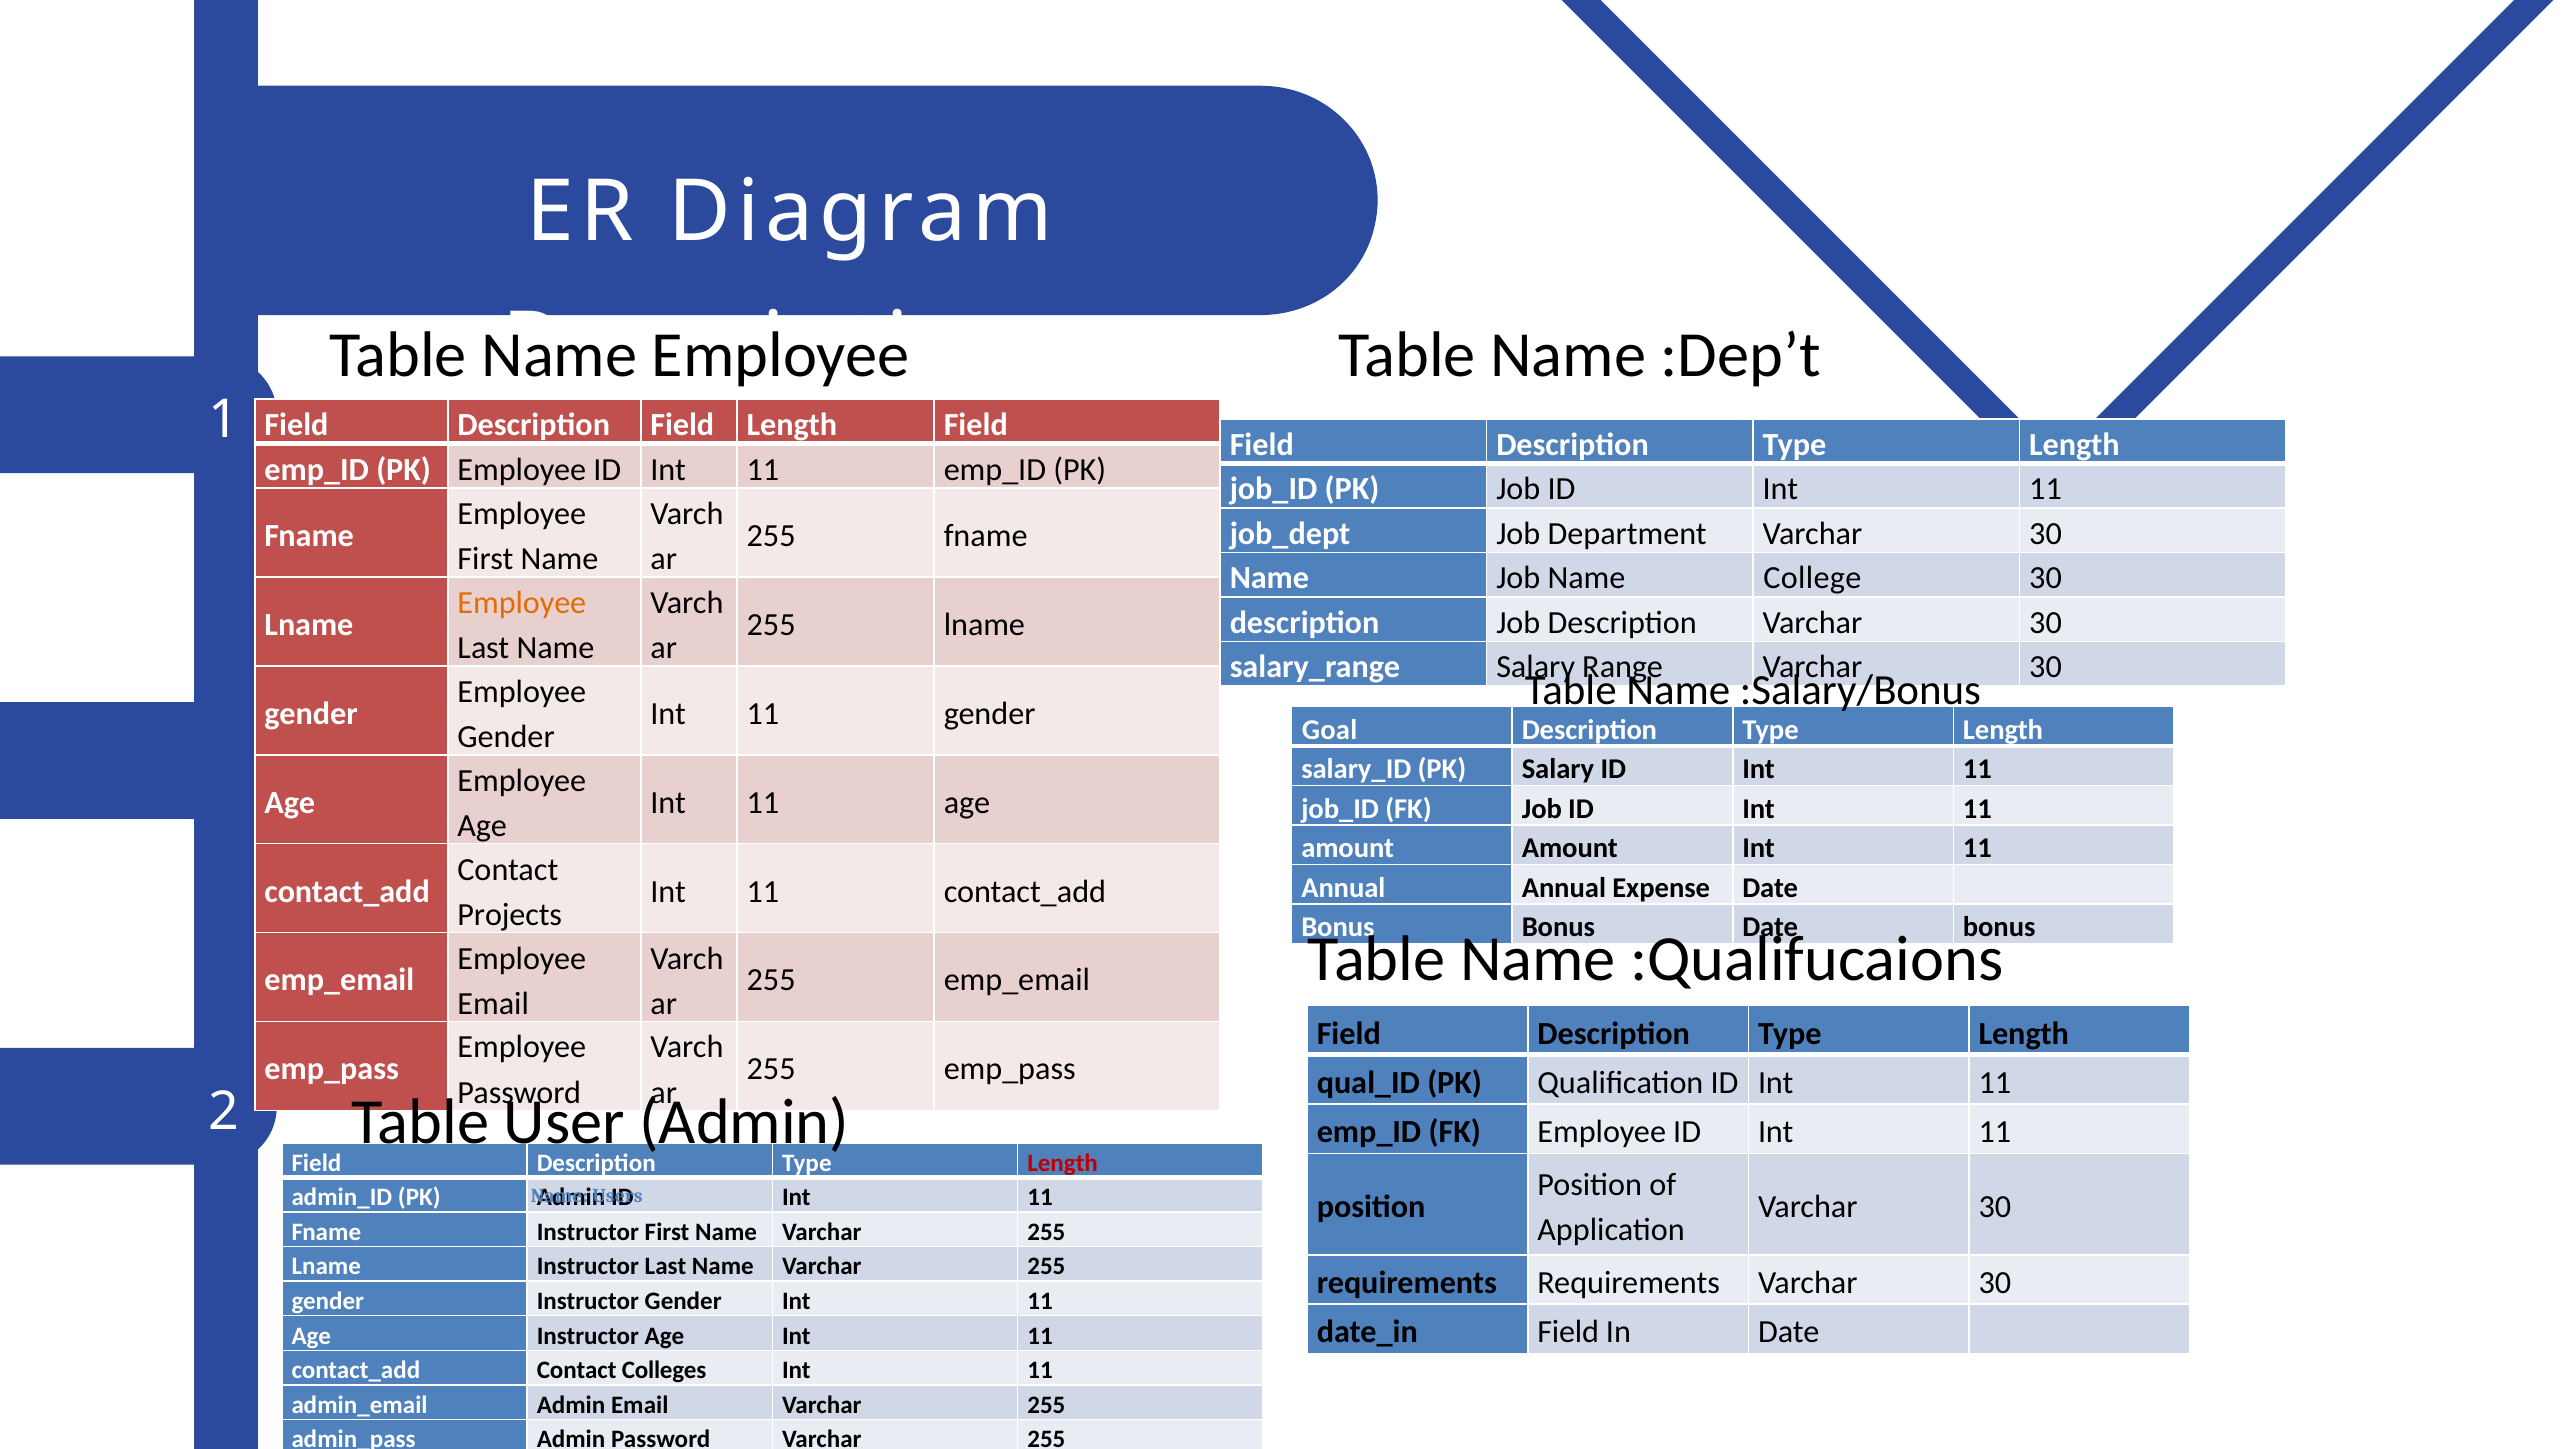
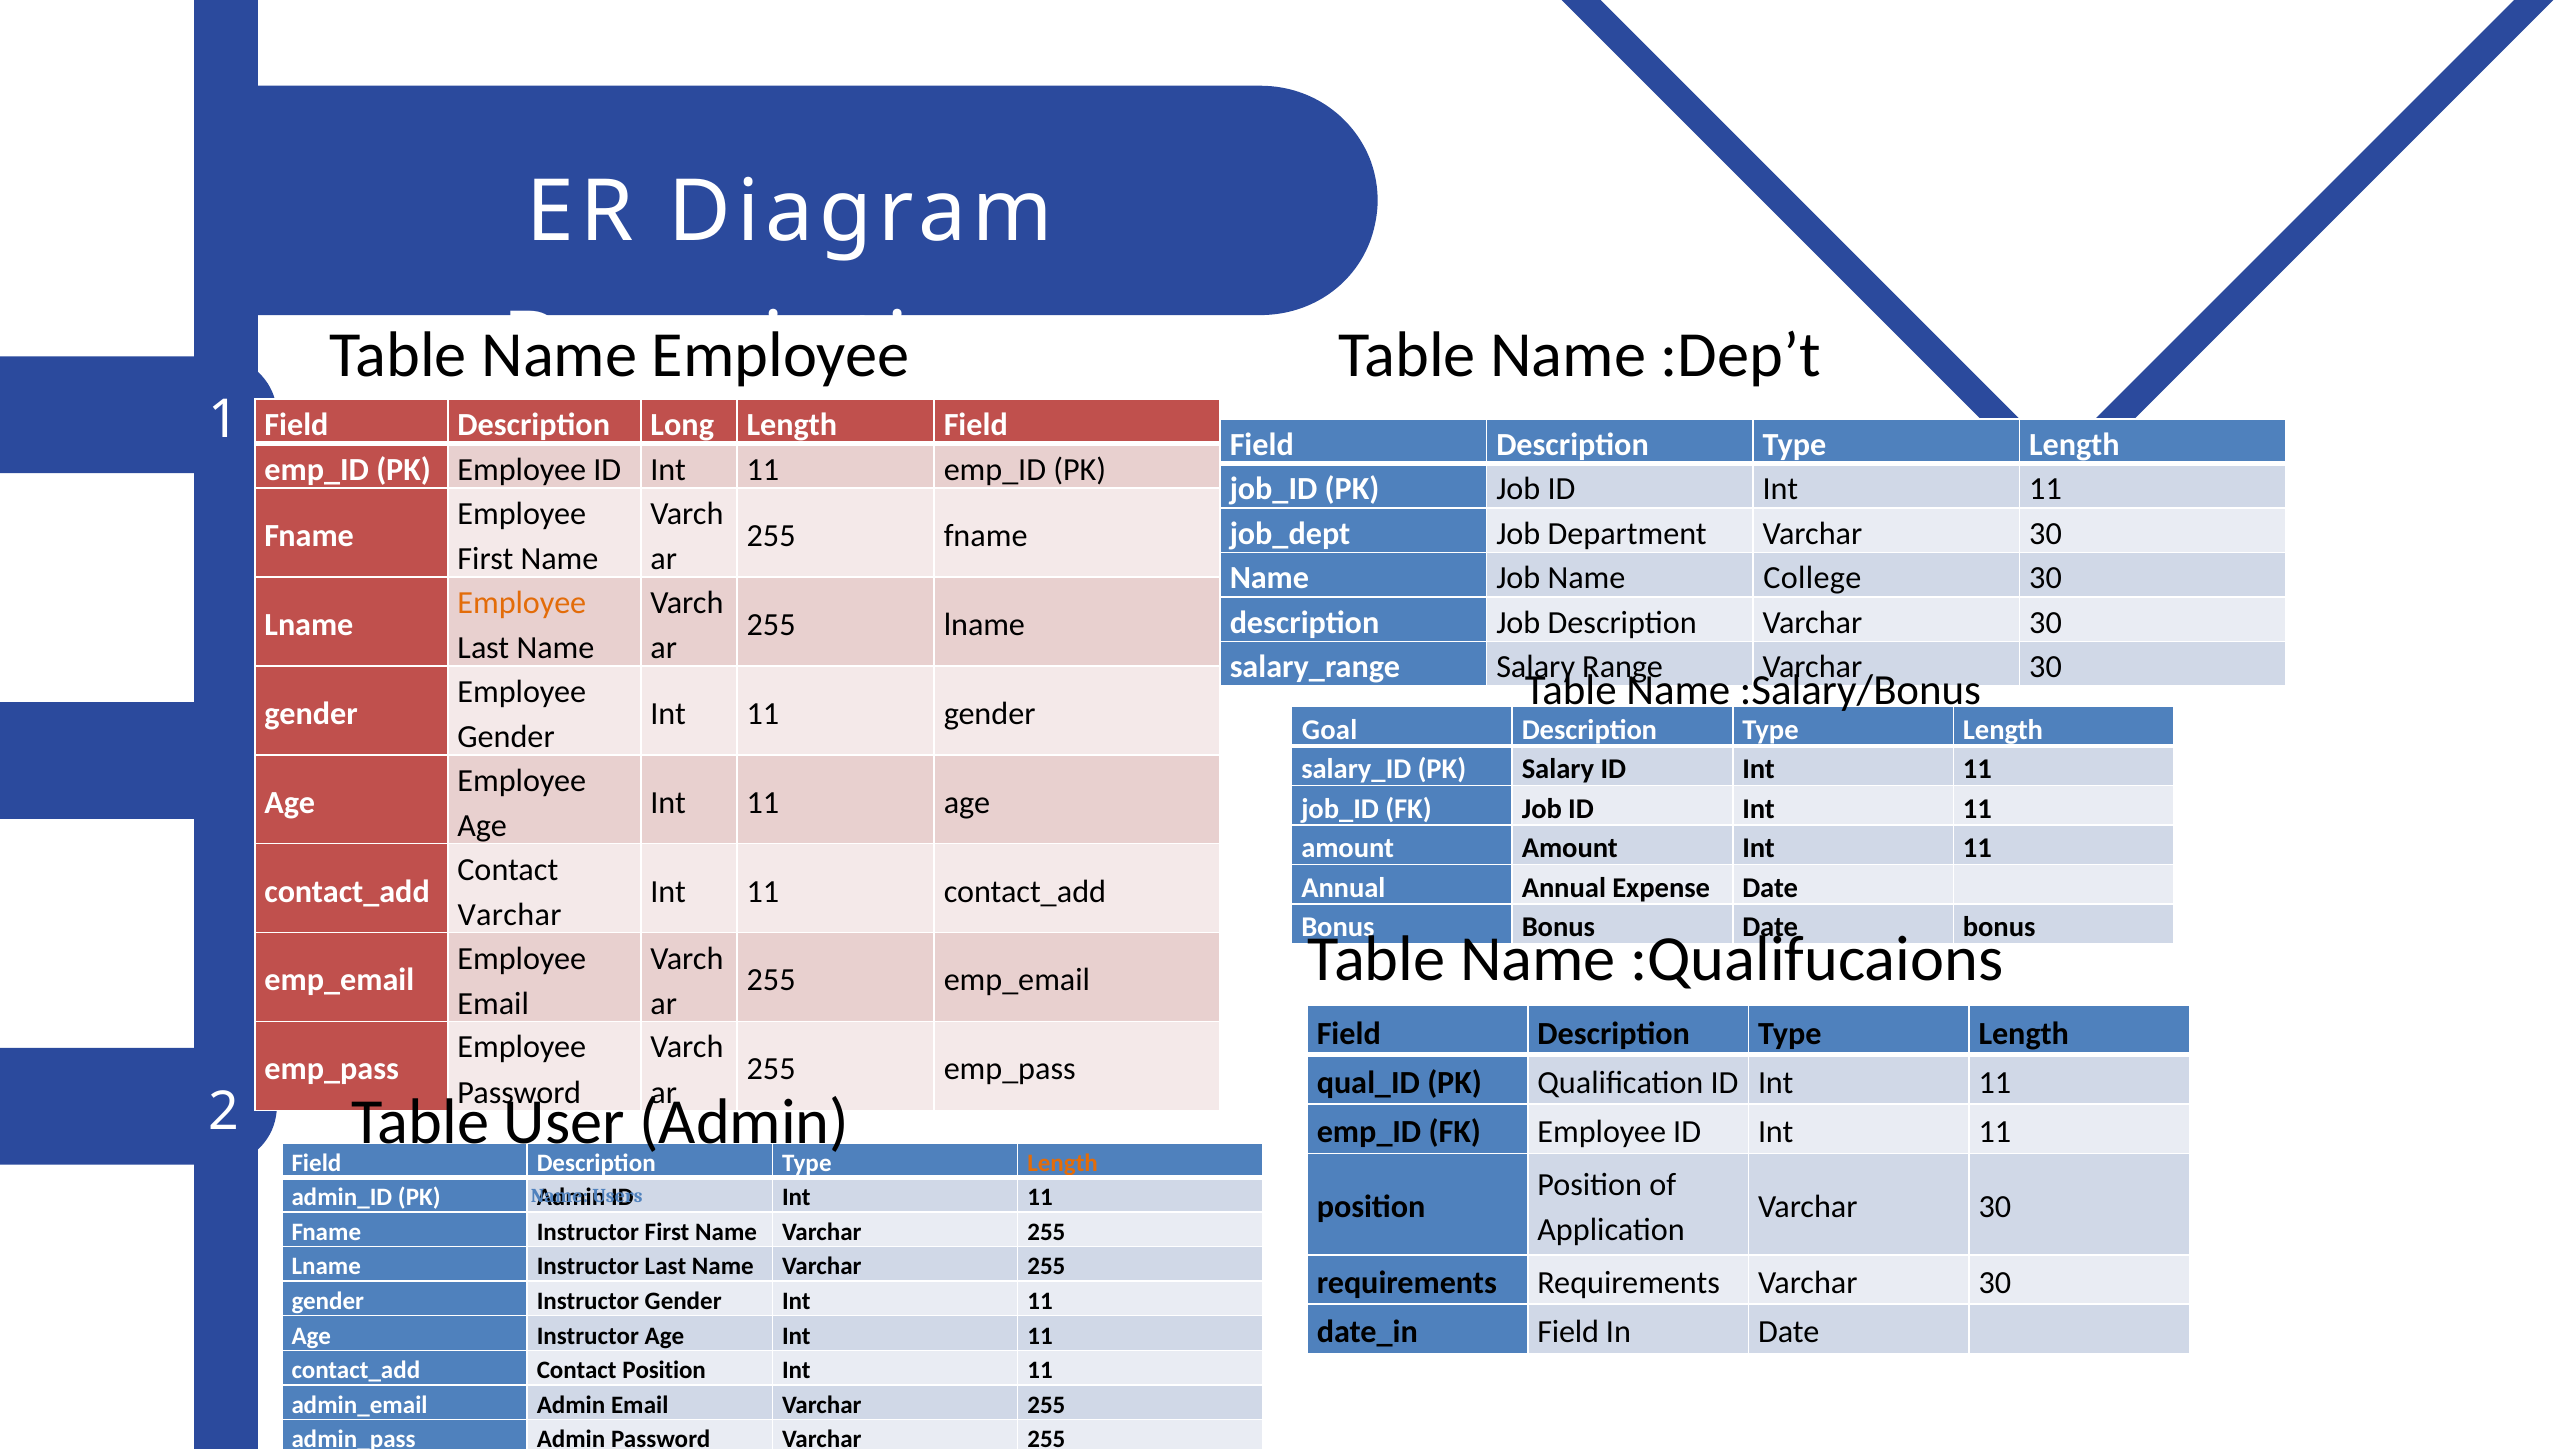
Field Description Field: Field -> Long (682, 425)
Projects: Projects -> Varchar (510, 915)
Length colour: red -> orange (1063, 1163)
Contact Colleges: Colleges -> Position (664, 1370)
